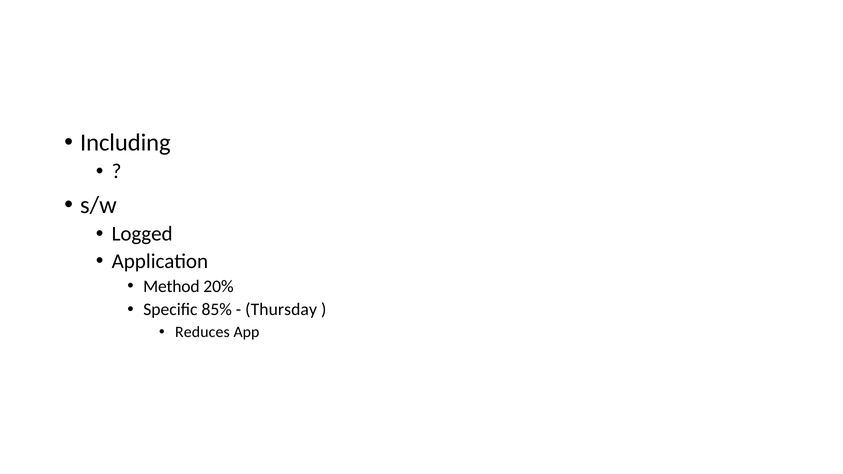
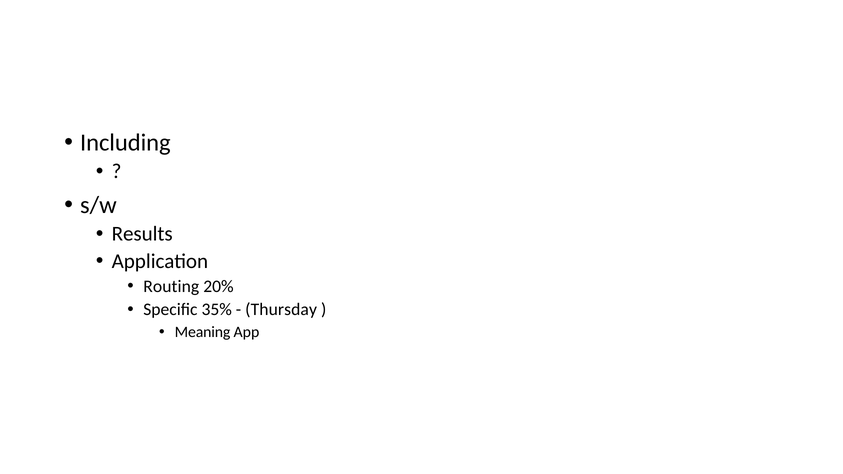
Logged: Logged -> Results (142, 234)
Method: Method -> Routing (171, 286)
85%: 85% -> 35% (217, 310)
Reduces: Reduces -> Meaning (203, 332)
